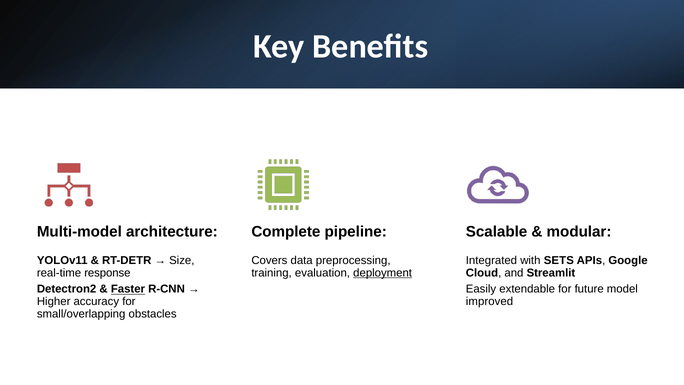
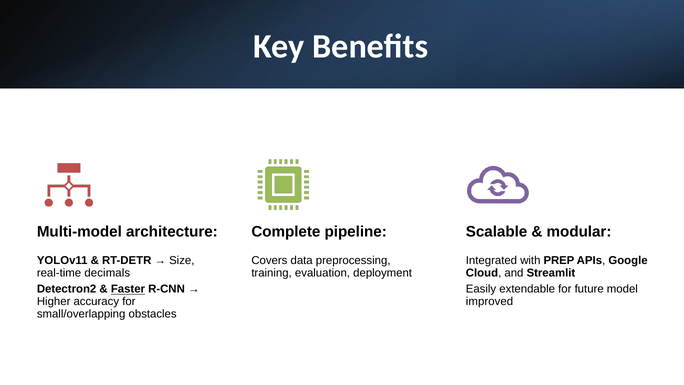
SETS: SETS -> PREP (559, 260)
response: response -> decimals (107, 273)
deployment underline: present -> none (383, 273)
